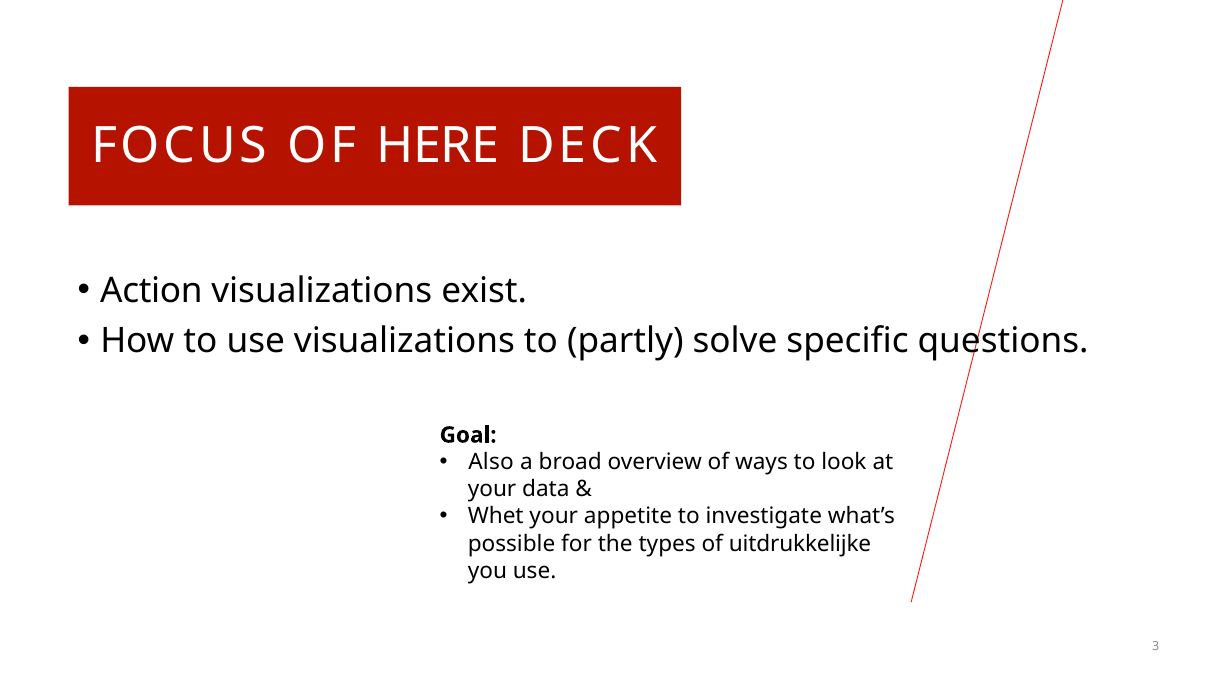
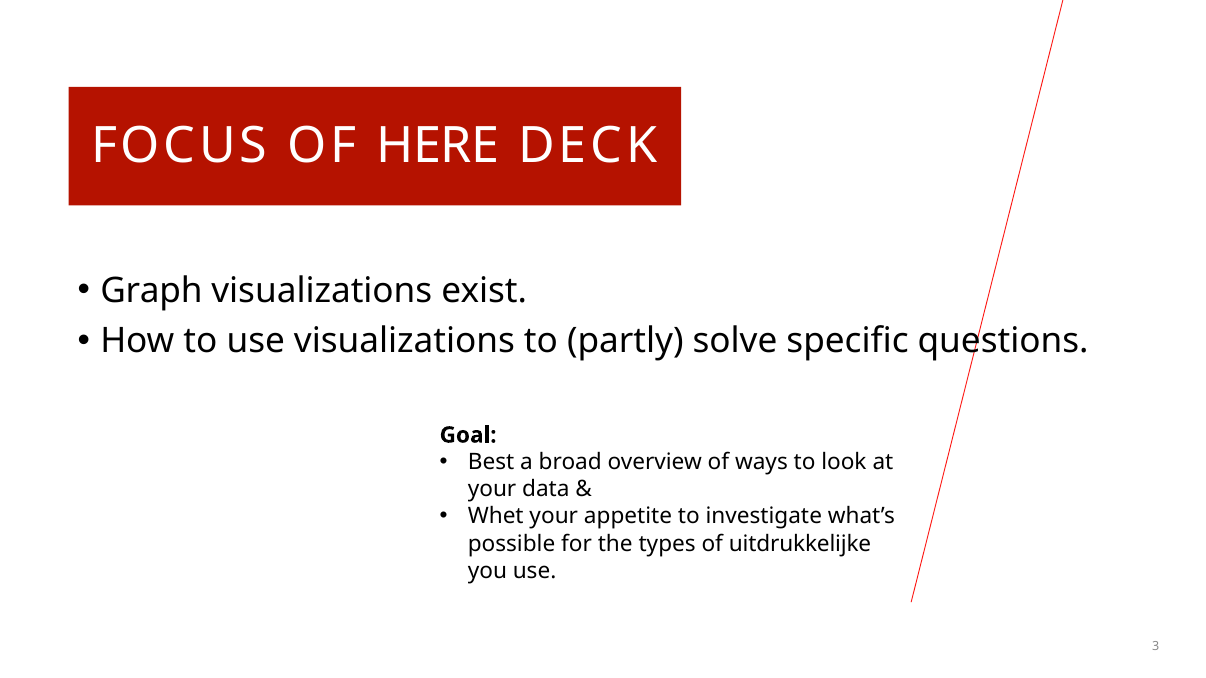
Action: Action -> Graph (151, 291)
Also: Also -> Best (491, 462)
